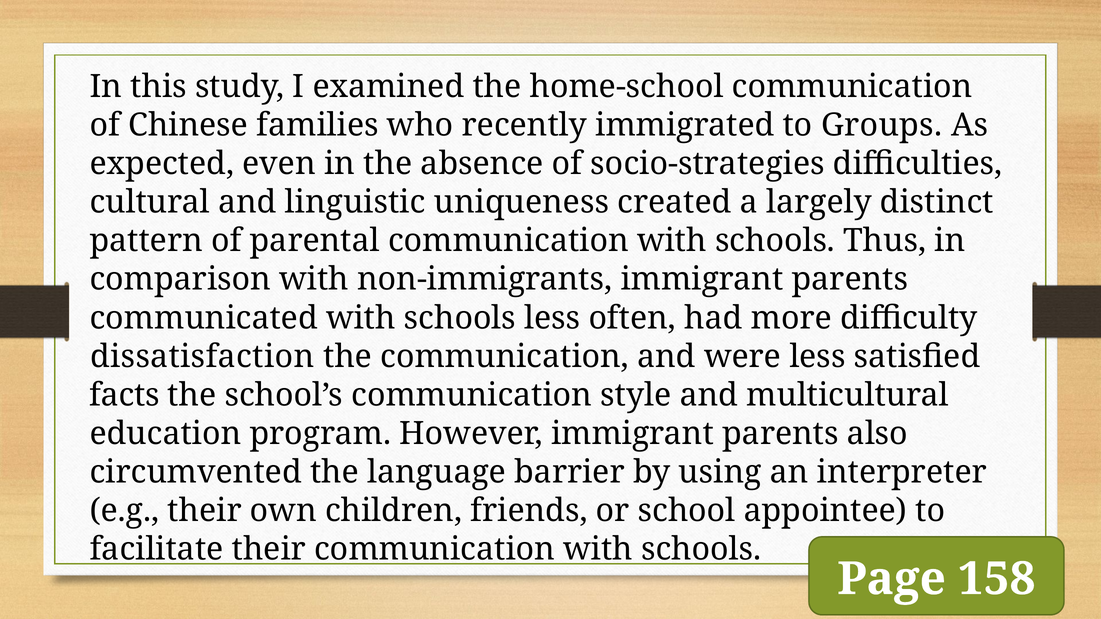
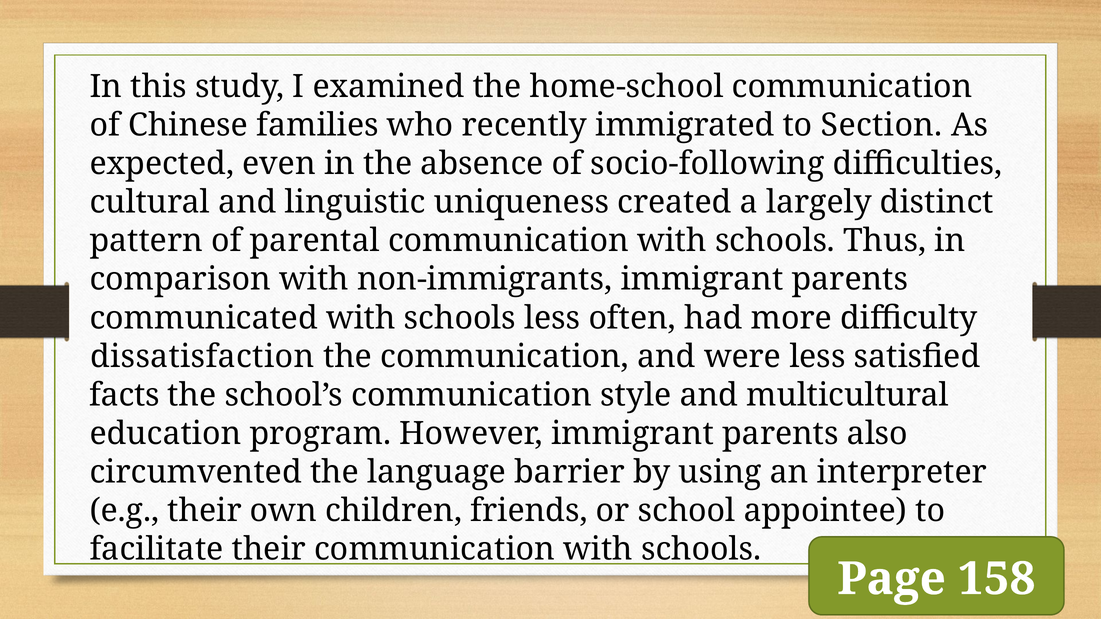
Groups: Groups -> Section (882, 125)
socio-strategies: socio-strategies -> socio-following (708, 164)
